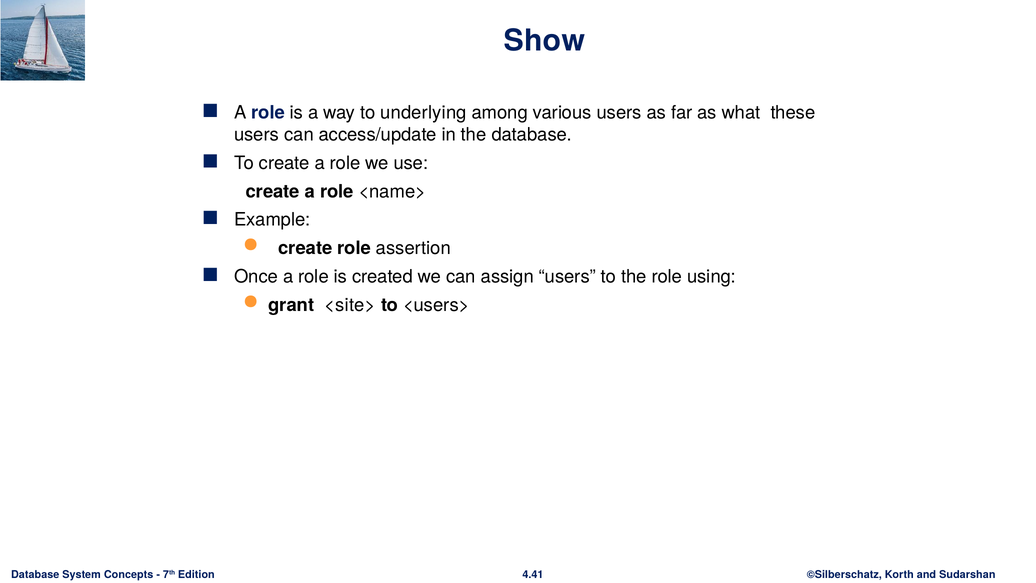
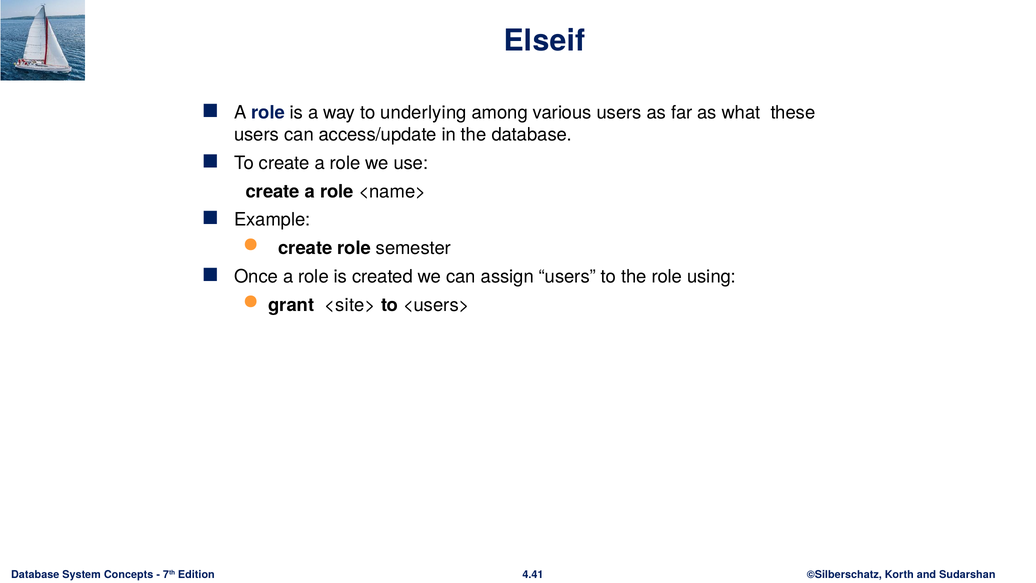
Show: Show -> Elseif (545, 41)
assertion: assertion -> semester (413, 248)
